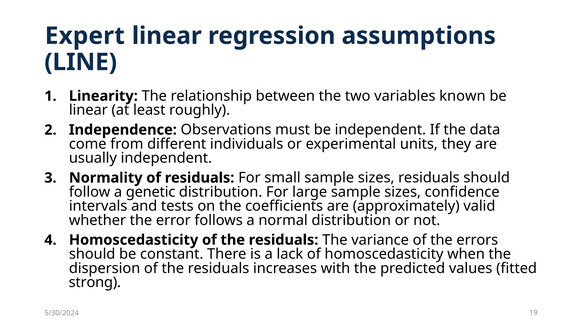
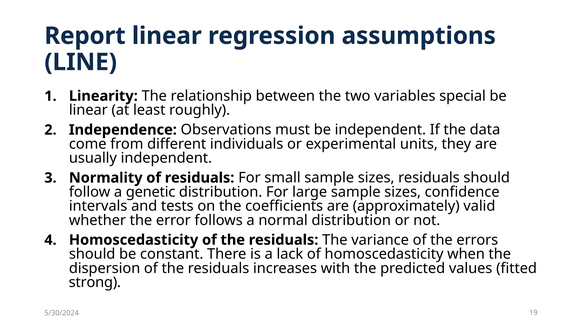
Expert: Expert -> Report (85, 36)
known: known -> special (463, 96)
